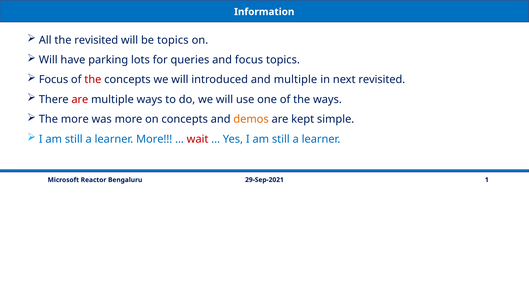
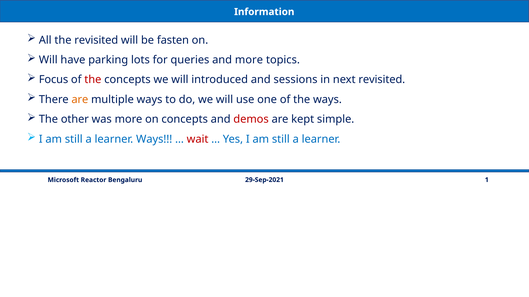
be topics: topics -> fasten (173, 40)
and focus: focus -> more (249, 60)
and multiple: multiple -> sessions (296, 80)
are colour: red -> orange (80, 100)
The more: more -> other (75, 119)
demos colour: orange -> red (251, 119)
learner More: More -> Ways (154, 139)
